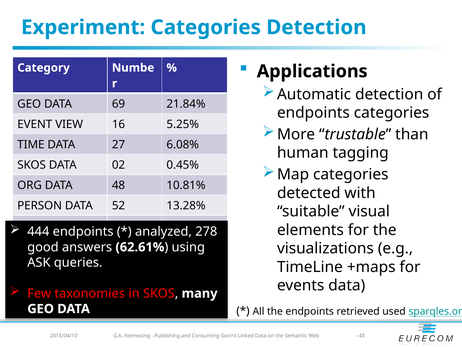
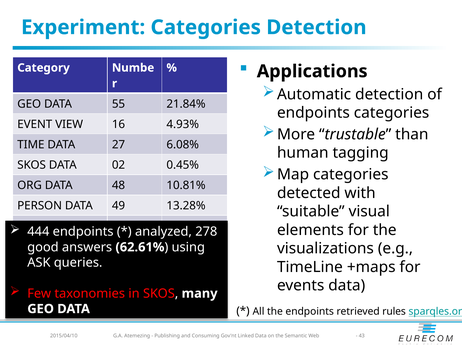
69: 69 -> 55 (119, 104)
5.25%: 5.25% -> 4.93% (183, 124)
52: 52 -> 49 (119, 206)
used: used -> rules (394, 311)
